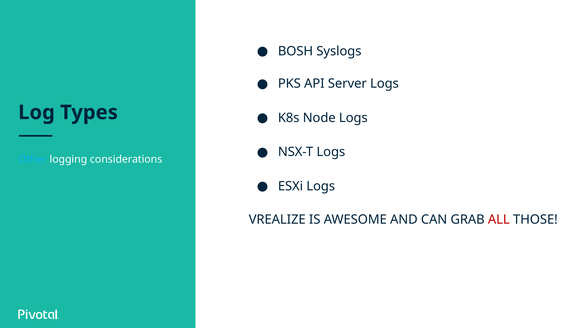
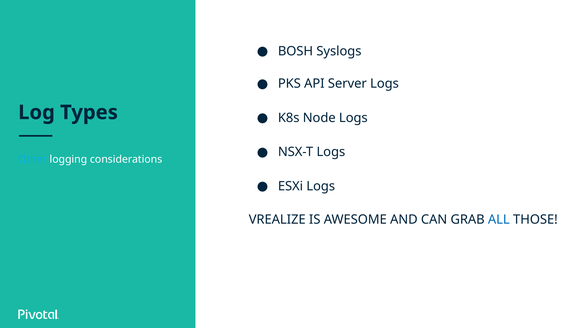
ALL colour: red -> blue (499, 219)
